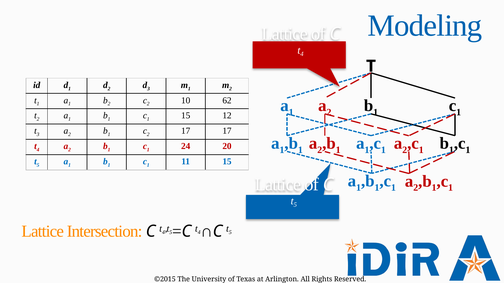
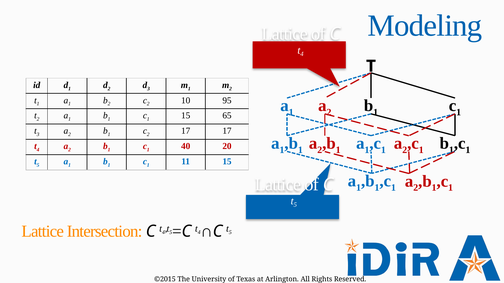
62: 62 -> 95 (227, 101)
12: 12 -> 65 (227, 116)
24: 24 -> 40 (186, 146)
